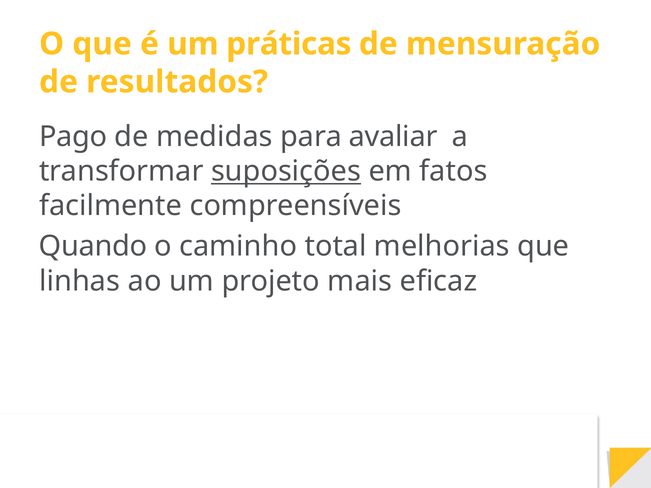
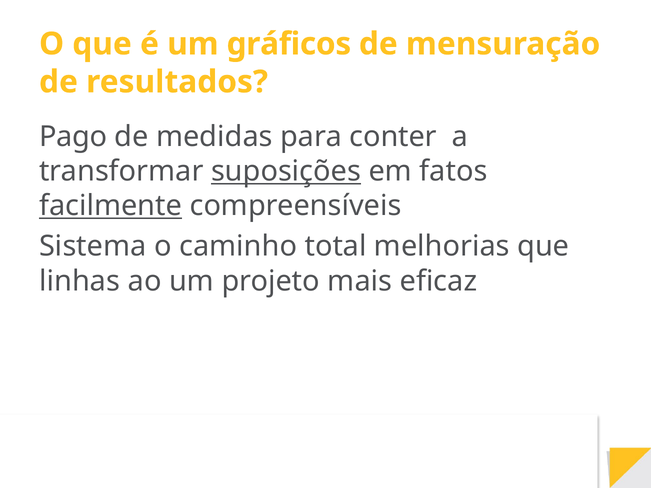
práticas: práticas -> gráficos (289, 44)
avaliar: avaliar -> conter (393, 137)
facilmente underline: none -> present (111, 206)
Quando: Quando -> Sistema (93, 247)
